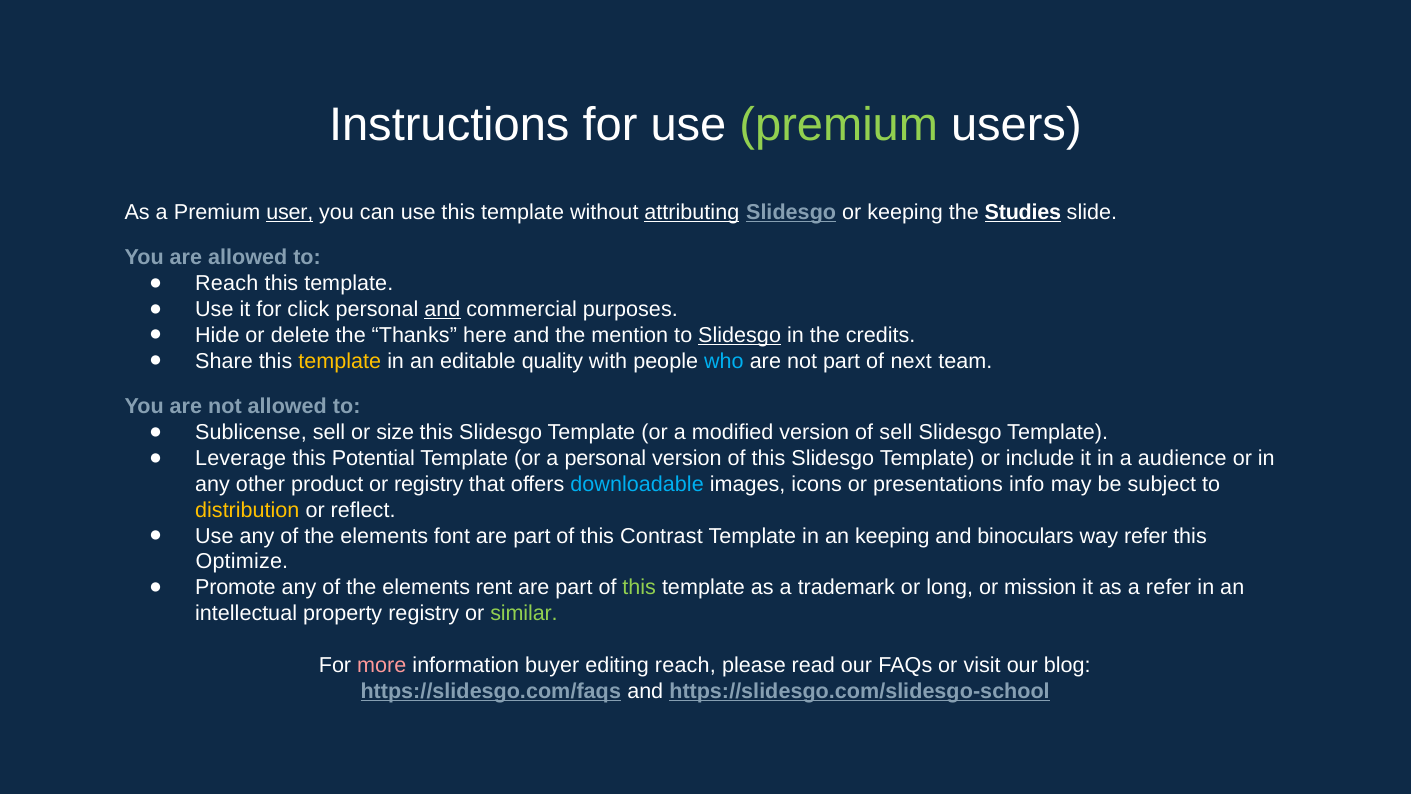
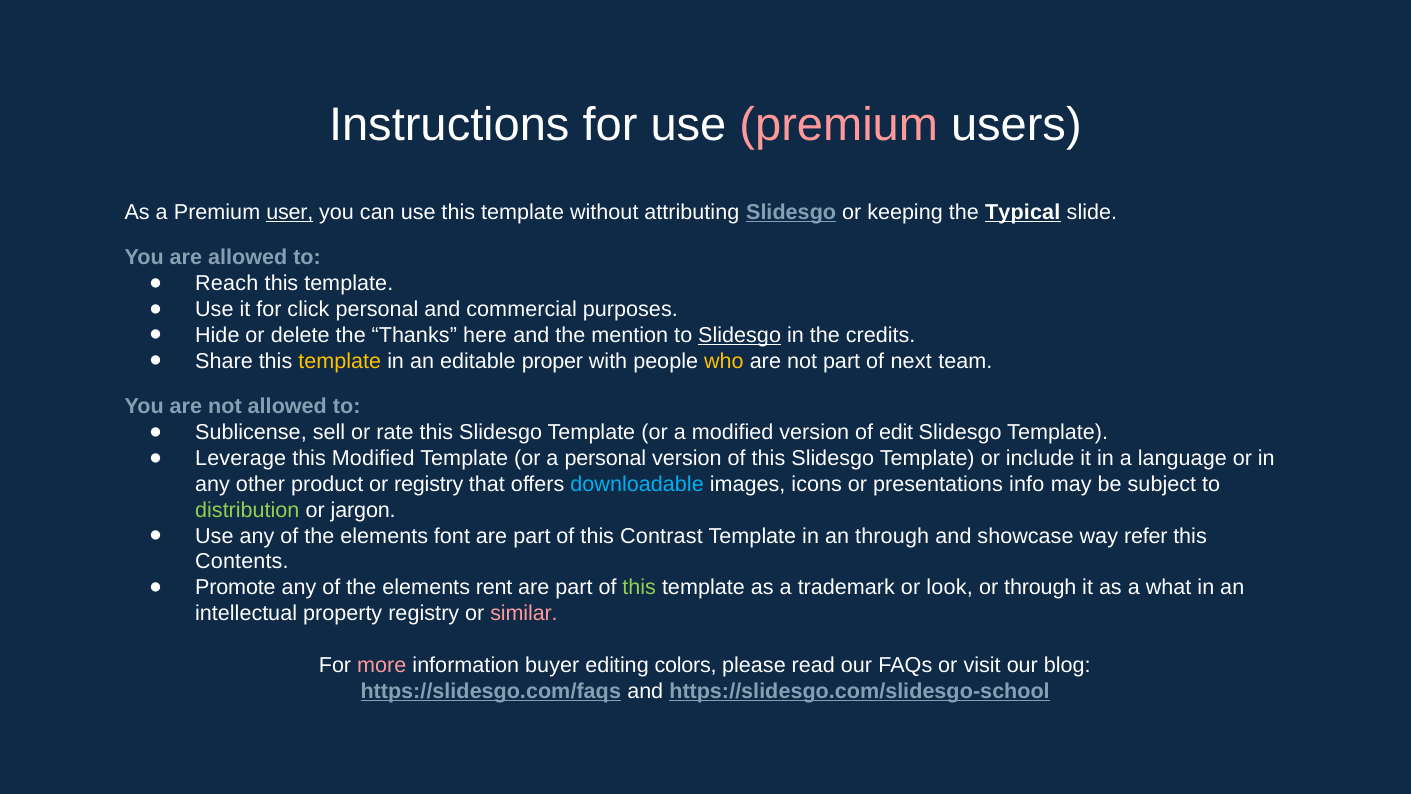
premium colour: light green -> pink (839, 125)
attributing underline: present -> none (692, 212)
Studies: Studies -> Typical (1023, 212)
and underline: present -> none (442, 309)
quality: quality -> proper (552, 361)
who colour: light blue -> yellow (724, 361)
size: size -> rate (395, 432)
of sell: sell -> edit (896, 432)
this Potential: Potential -> Modified (373, 458)
audience: audience -> language (1182, 458)
distribution colour: yellow -> light green (247, 510)
reflect: reflect -> jargon (363, 510)
an keeping: keeping -> through (892, 536)
binoculars: binoculars -> showcase (1025, 536)
Optimize: Optimize -> Contents (242, 562)
long: long -> look (950, 588)
or mission: mission -> through (1040, 588)
a refer: refer -> what (1169, 588)
similar colour: light green -> pink (524, 613)
editing reach: reach -> colors (686, 665)
